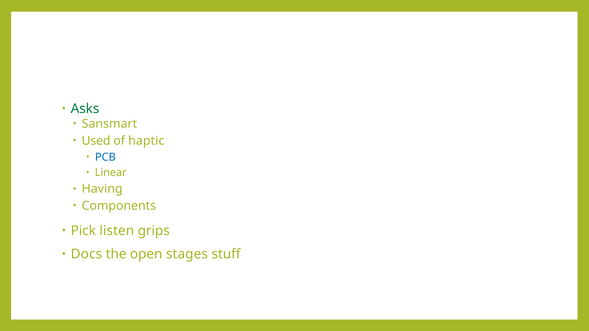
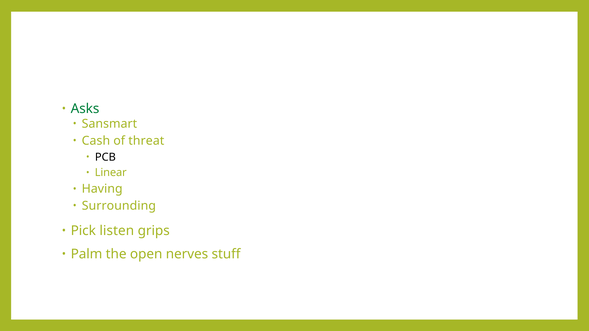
Used: Used -> Cash (96, 141)
haptic: haptic -> threat (146, 141)
PCB colour: blue -> black (105, 157)
Components: Components -> Surrounding (119, 206)
Docs: Docs -> Palm (86, 254)
stages: stages -> nerves (187, 254)
